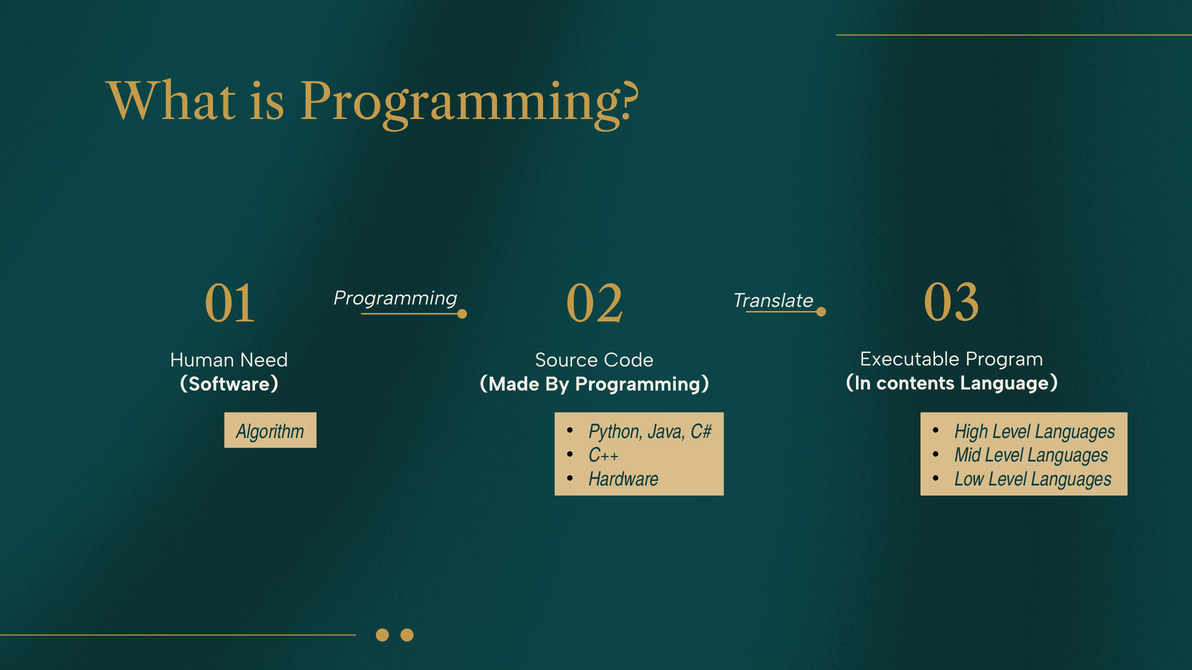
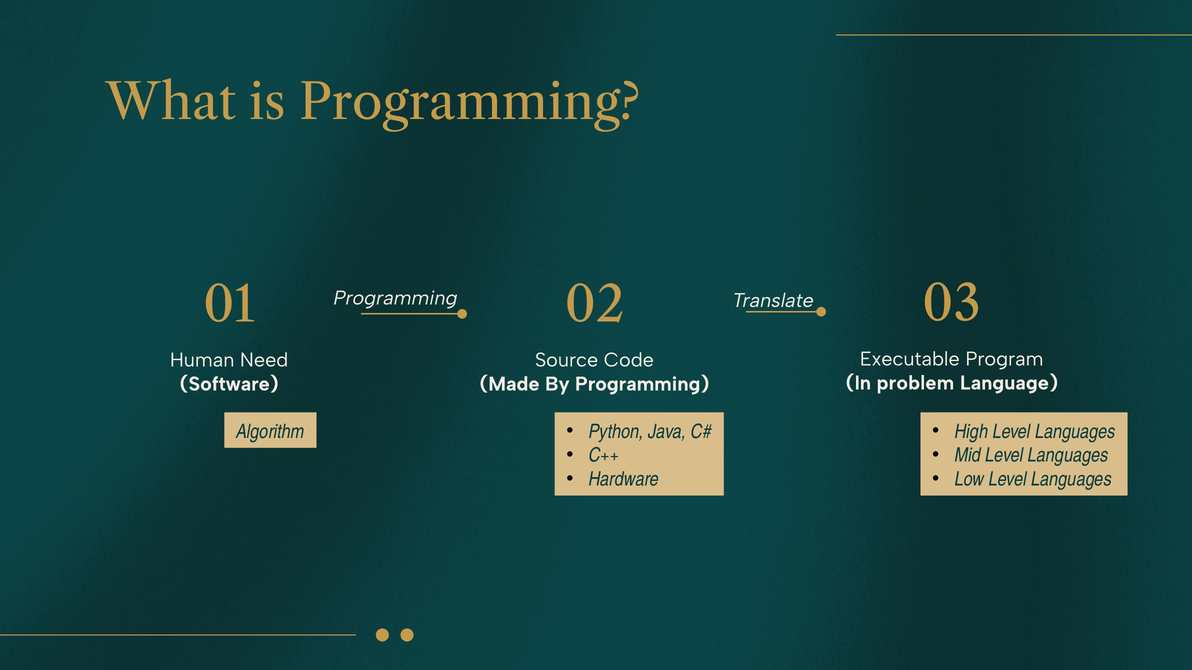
contents: contents -> problem (915, 383)
